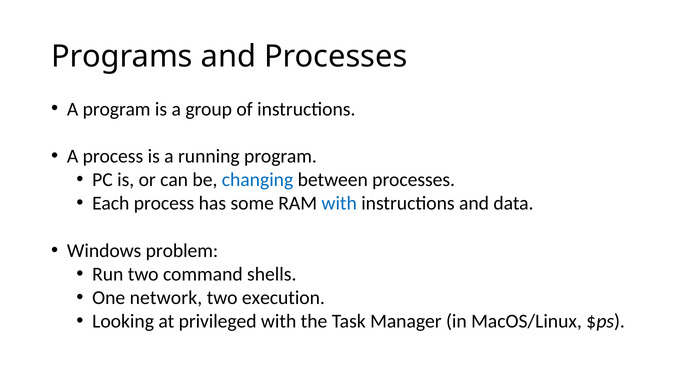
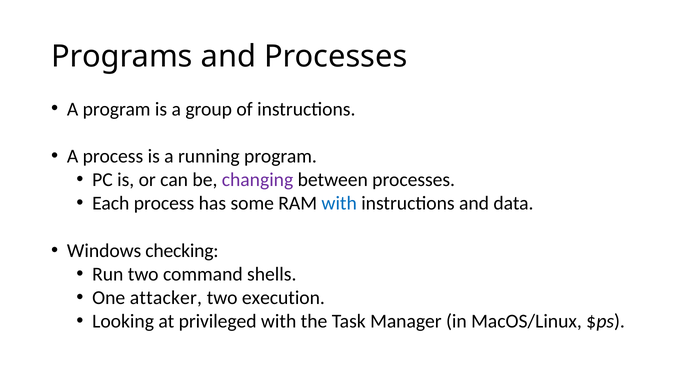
changing colour: blue -> purple (258, 180)
problem: problem -> checking (182, 250)
network: network -> attacker (166, 297)
